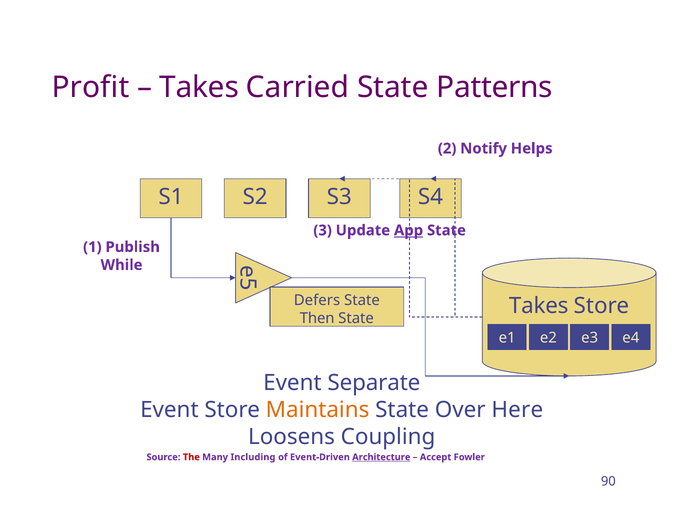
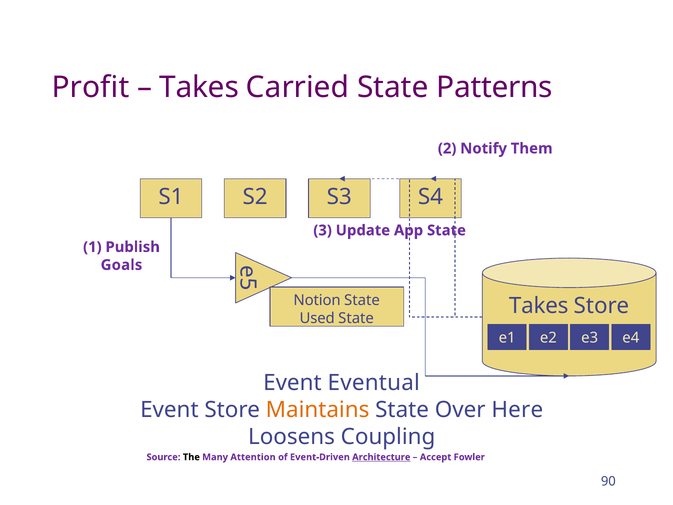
Helps: Helps -> Them (532, 148)
App underline: present -> none (409, 230)
While: While -> Goals (121, 265)
Defers: Defers -> Notion (317, 300)
Then: Then -> Used (317, 318)
Separate: Separate -> Eventual (374, 383)
The colour: red -> black (191, 457)
Including: Including -> Attention (253, 457)
